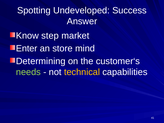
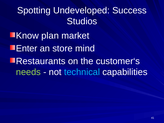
Answer: Answer -> Studios (82, 21)
step: step -> plan (50, 36)
Determining: Determining -> Restaurants (41, 61)
technical colour: yellow -> light blue (82, 72)
